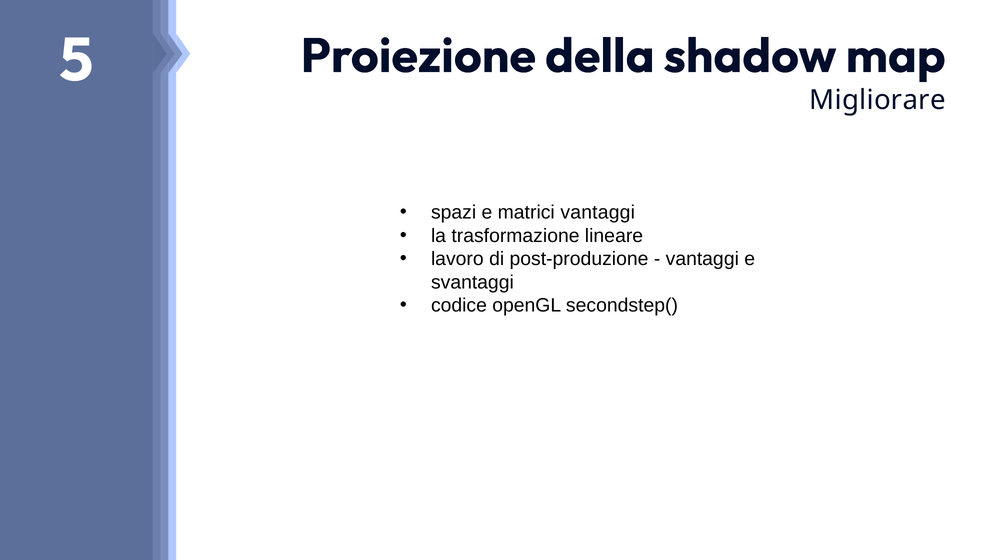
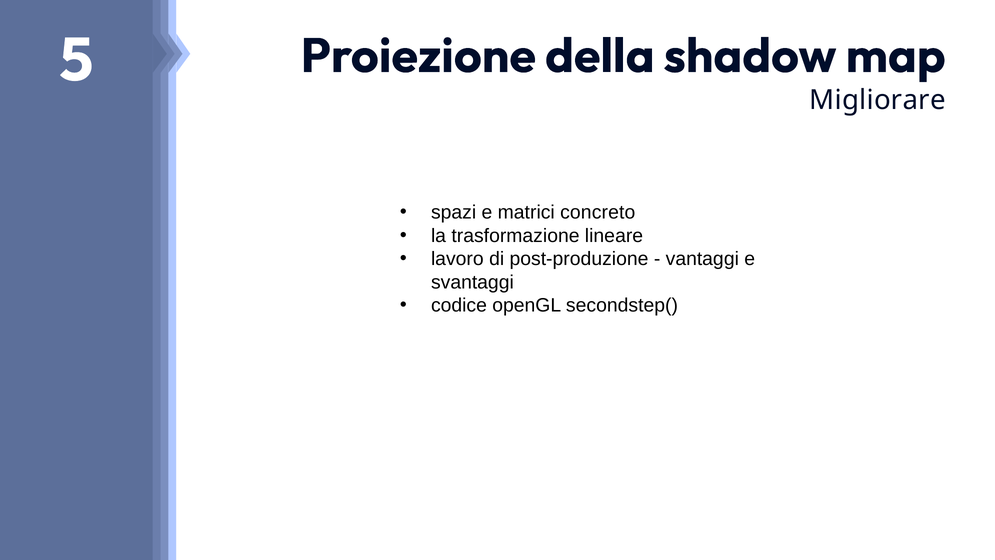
matrici vantaggi: vantaggi -> concreto (598, 212)
